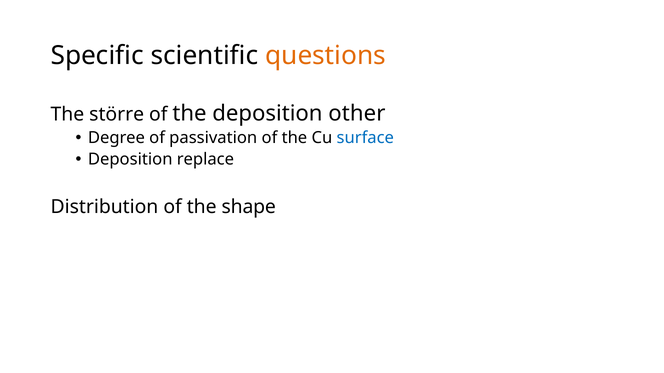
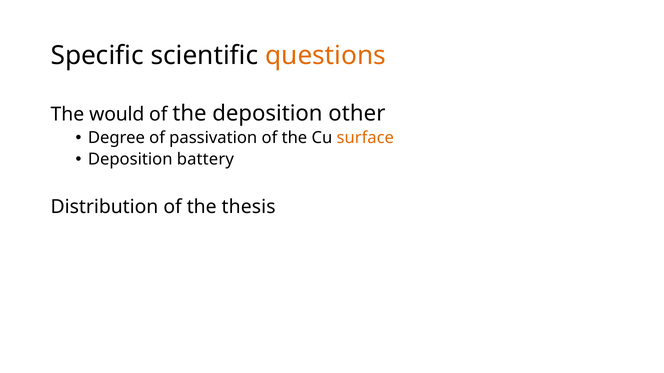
större: större -> would (117, 115)
surface colour: blue -> orange (365, 138)
replace: replace -> battery (205, 160)
shape: shape -> thesis (249, 207)
